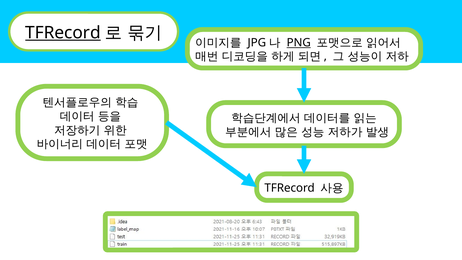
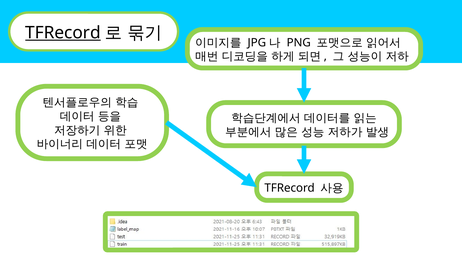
PNG underline: present -> none (299, 43)
